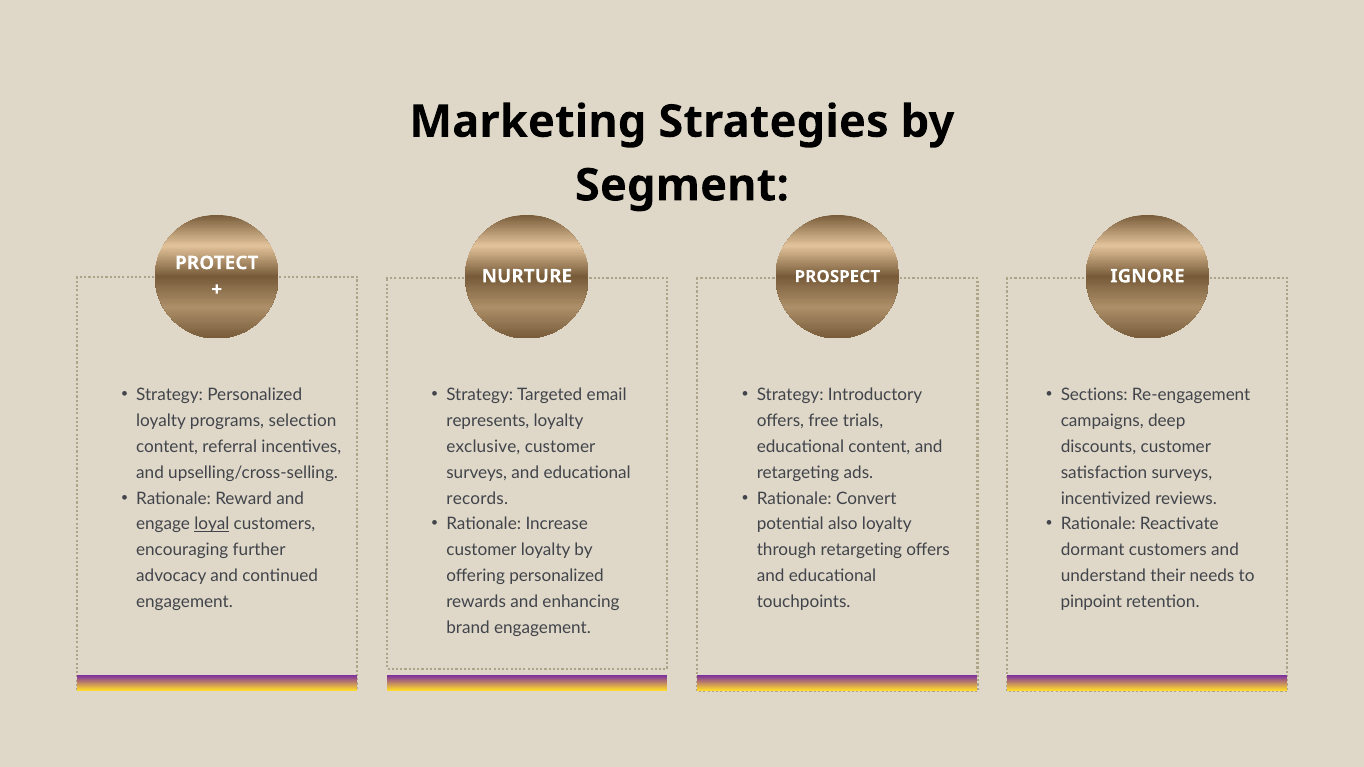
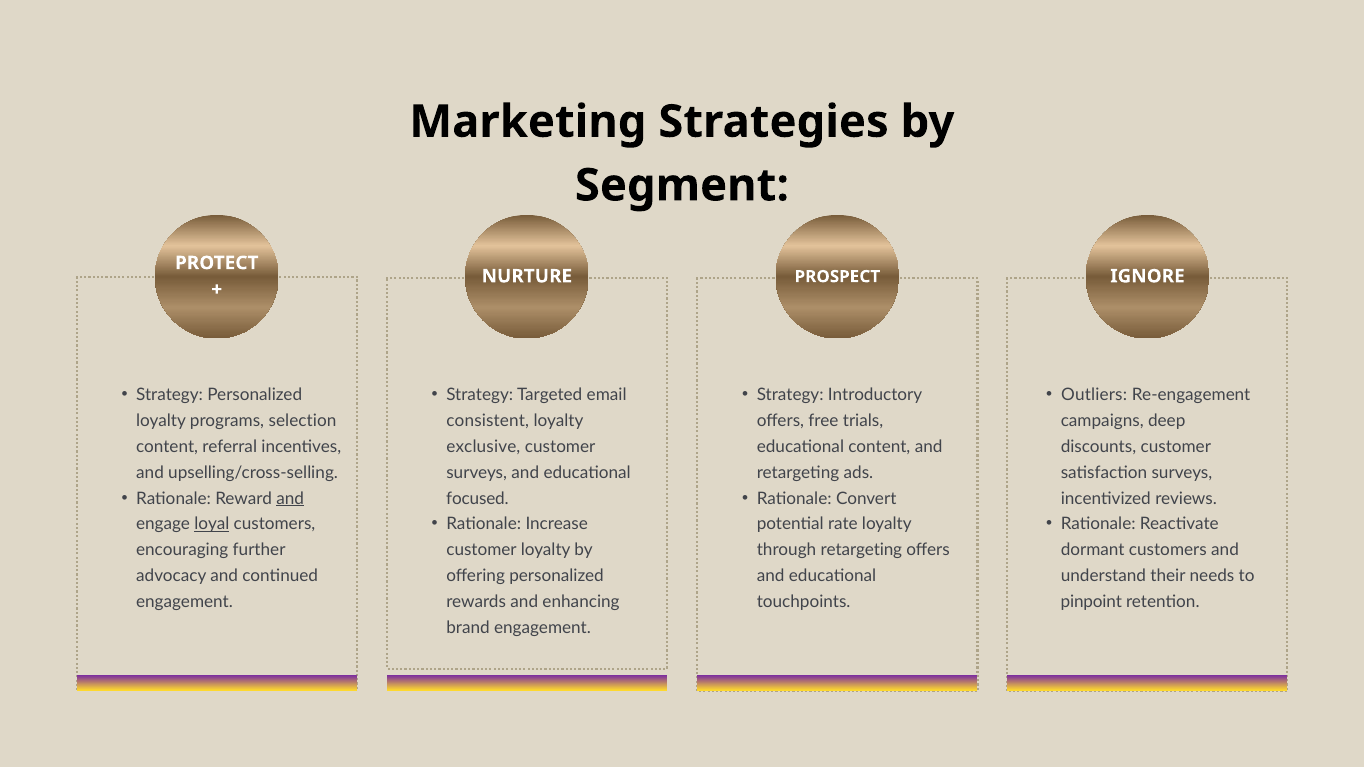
Sections: Sections -> Outliers (1094, 395)
represents: represents -> consistent (488, 421)
and underline: none -> present (290, 499)
records: records -> focused (477, 499)
also: also -> rate (843, 524)
